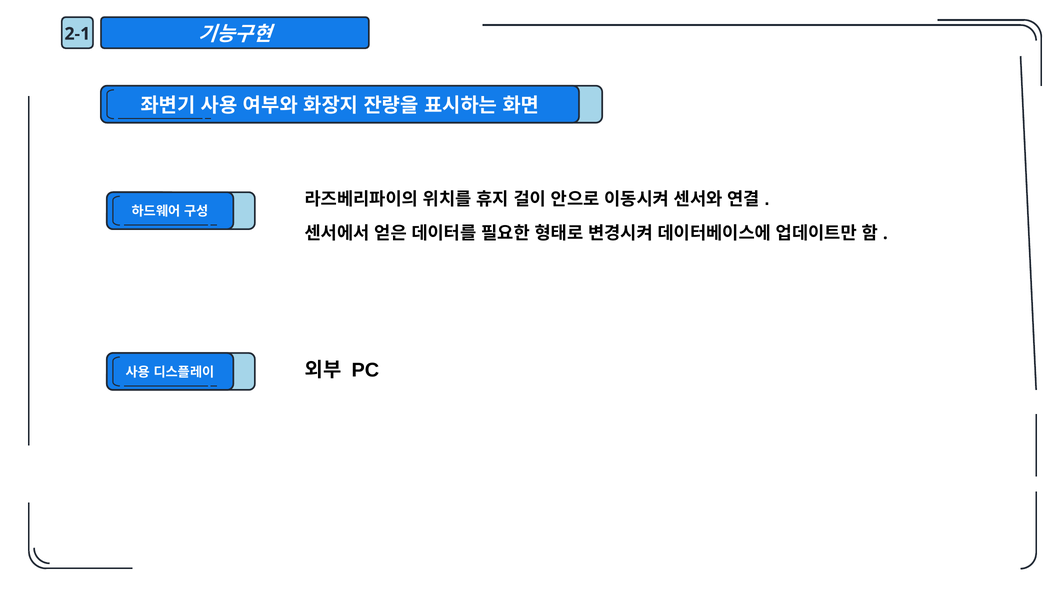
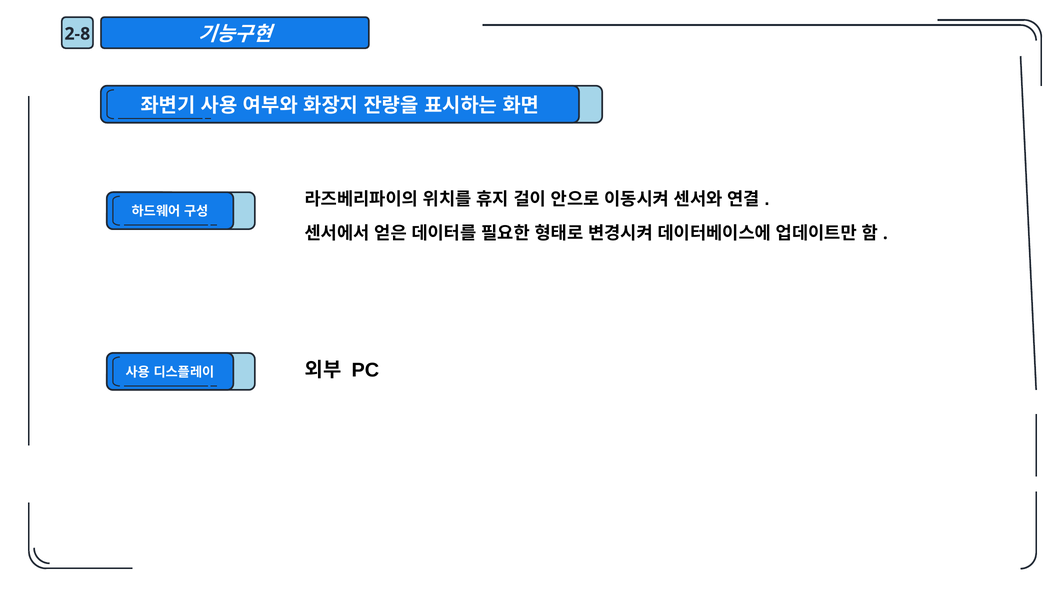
2-1: 2-1 -> 2-8 (77, 34)
